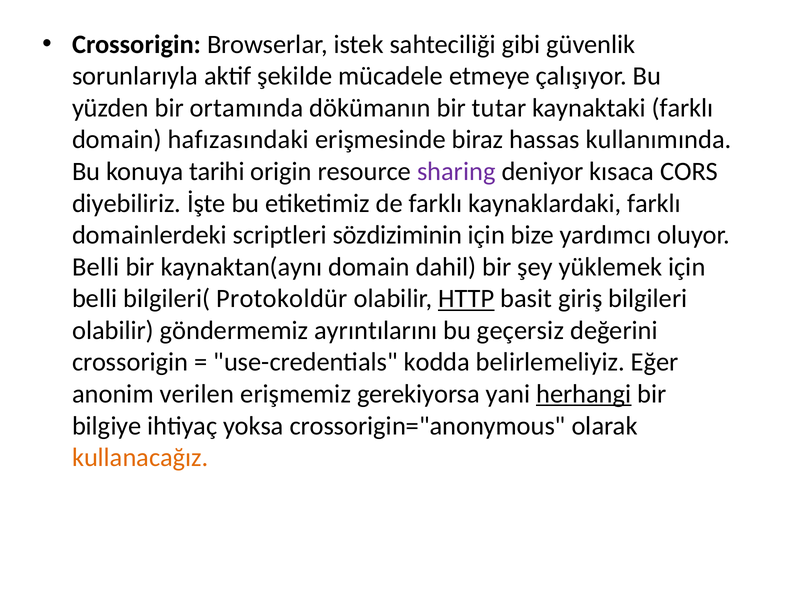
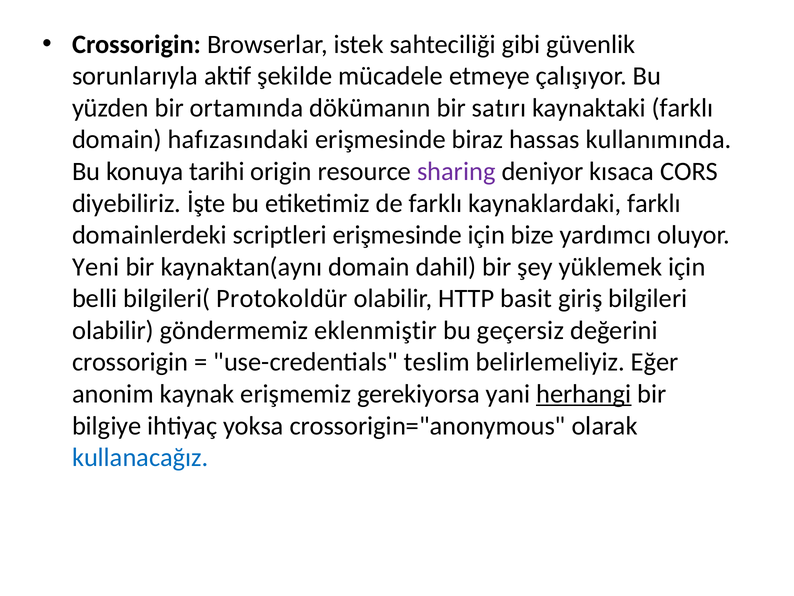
tutar: tutar -> satırı (499, 108)
scriptleri sözdiziminin: sözdiziminin -> erişmesinde (397, 235)
Belli: Belli -> Yeni (96, 267)
HTTP underline: present -> none (466, 298)
ayrıntılarını: ayrıntılarını -> eklenmiştir (376, 330)
kodda: kodda -> teslim (437, 362)
verilen: verilen -> kaynak (197, 394)
kullanacağız colour: orange -> blue (140, 457)
